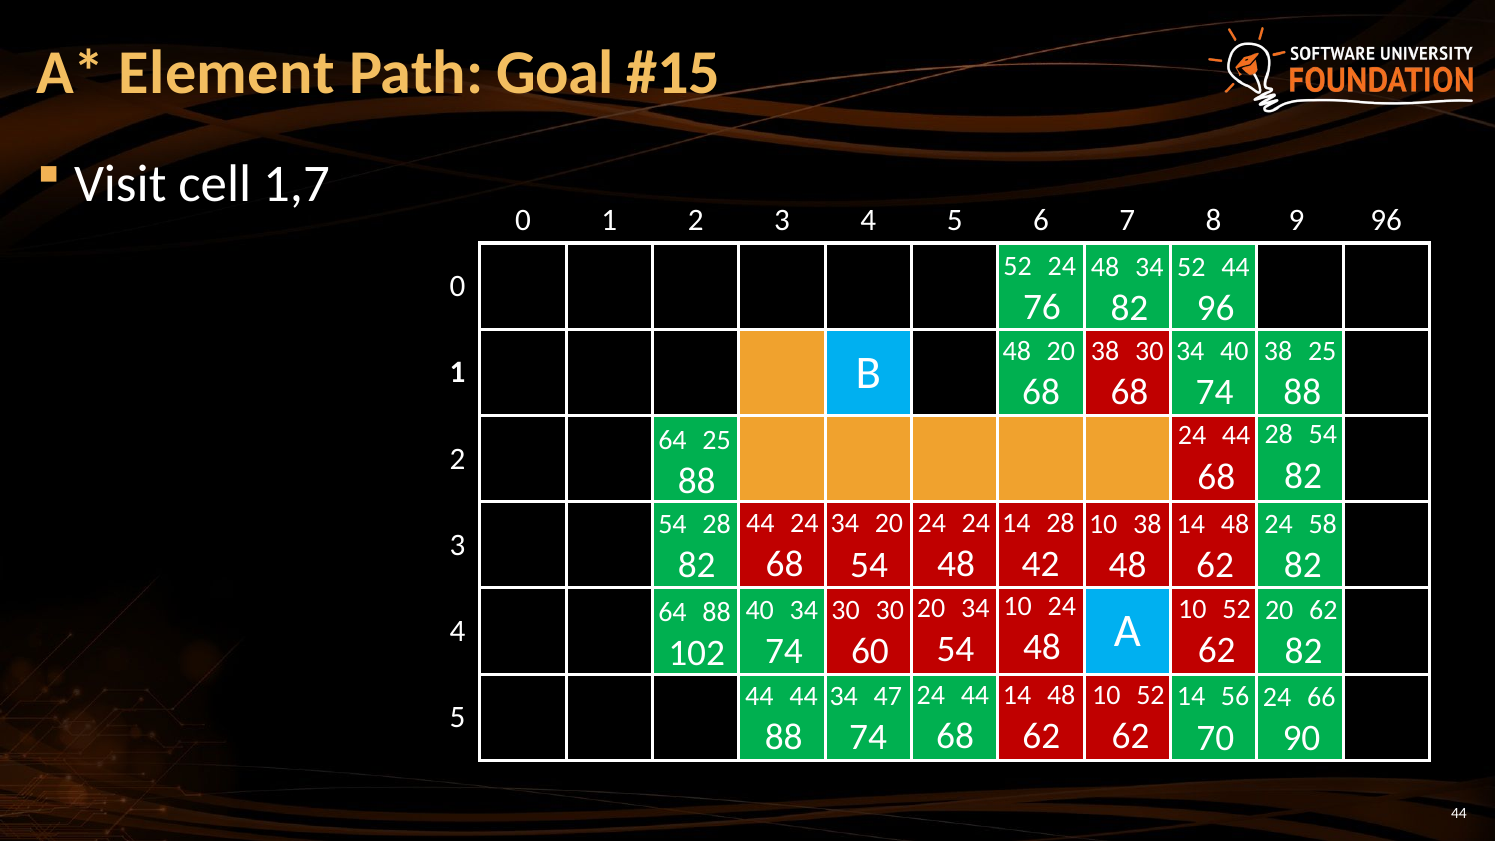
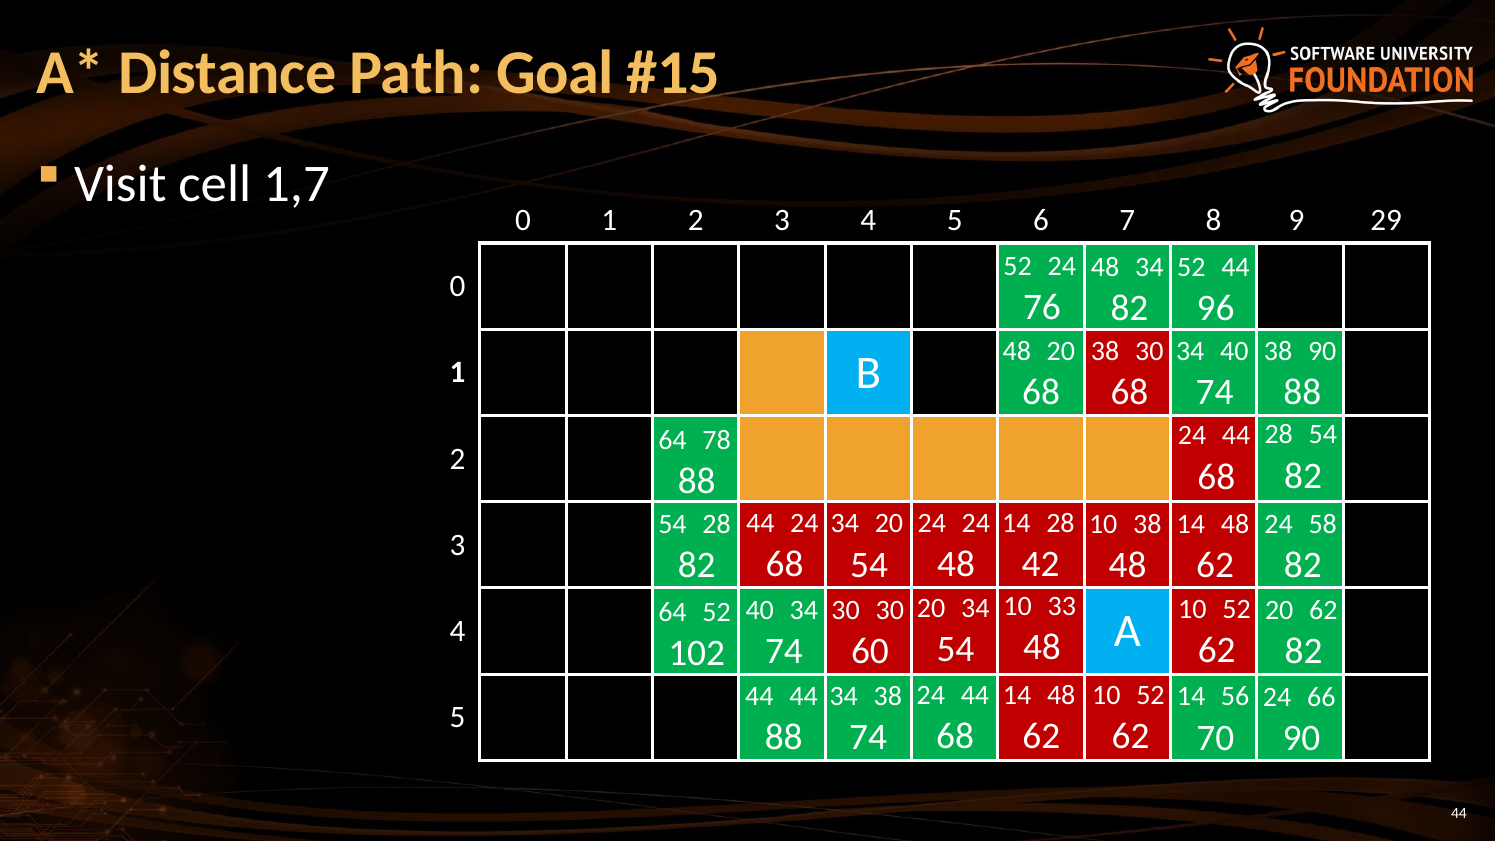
Element: Element -> Distance (227, 73)
9 96: 96 -> 29 (1386, 220)
38 25: 25 -> 90 (1322, 351)
64 25: 25 -> 78 (717, 440)
10 24: 24 -> 33 (1062, 606)
64 88: 88 -> 52 (717, 612)
34 47: 47 -> 38 (888, 696)
